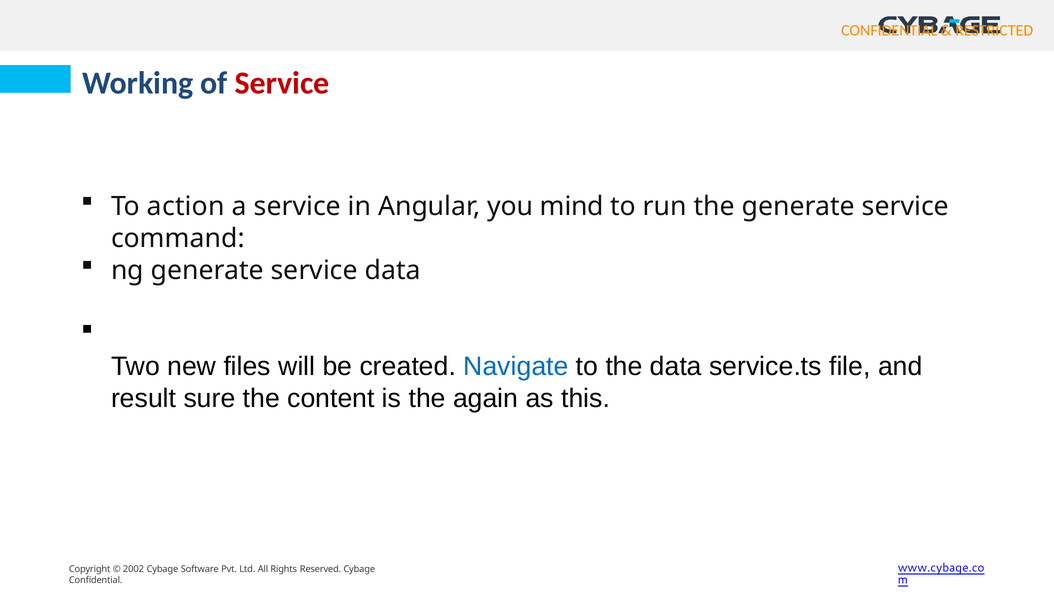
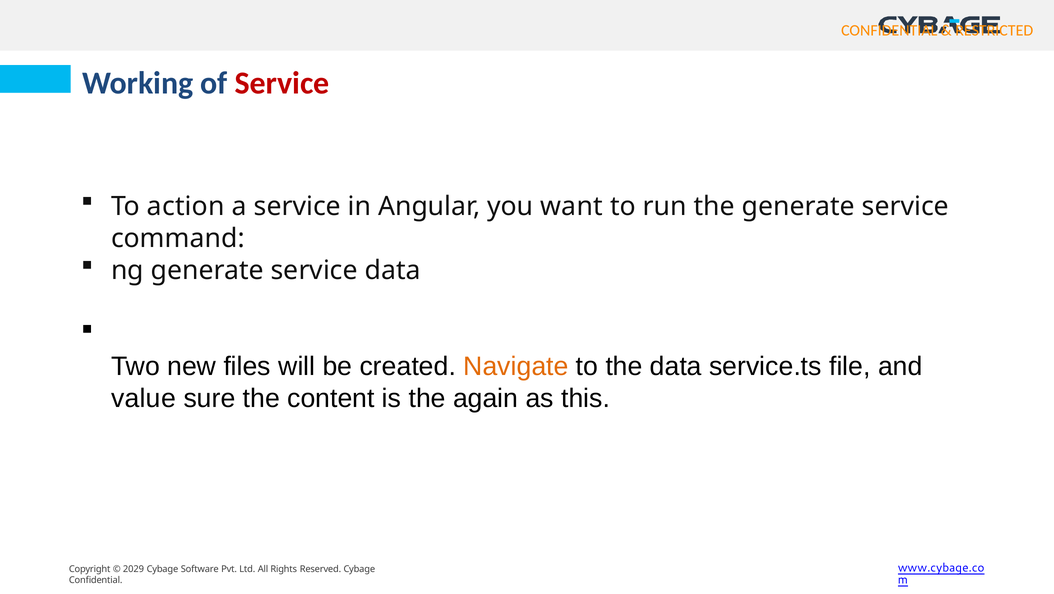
mind: mind -> want (572, 206)
Navigate colour: blue -> orange (516, 366)
result: result -> value (143, 398)
2002: 2002 -> 2029 (133, 569)
